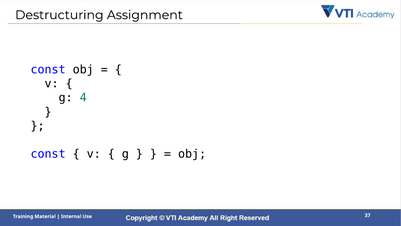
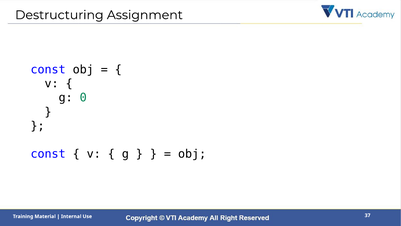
4: 4 -> 0 (83, 98)
